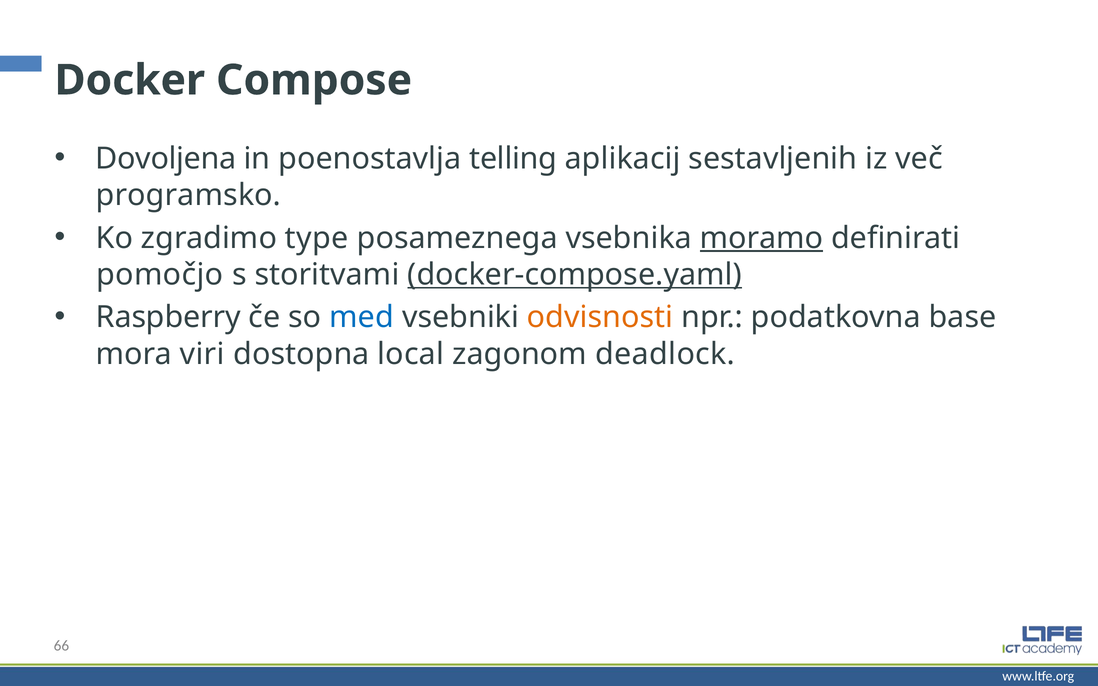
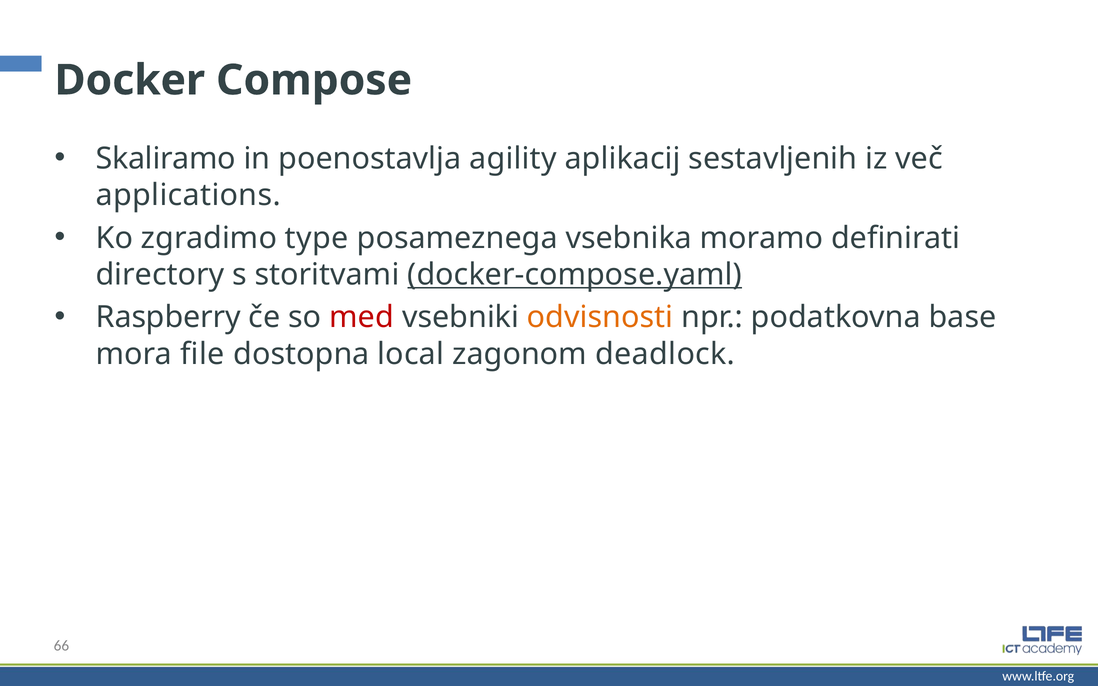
Dovoljena: Dovoljena -> Skaliramo (166, 159)
telling: telling -> agility (513, 159)
programsko: programsko -> applications (188, 195)
moramo underline: present -> none (762, 238)
pomočjo: pomočjo -> directory (160, 275)
med colour: blue -> red (362, 317)
viri: viri -> file (202, 354)
